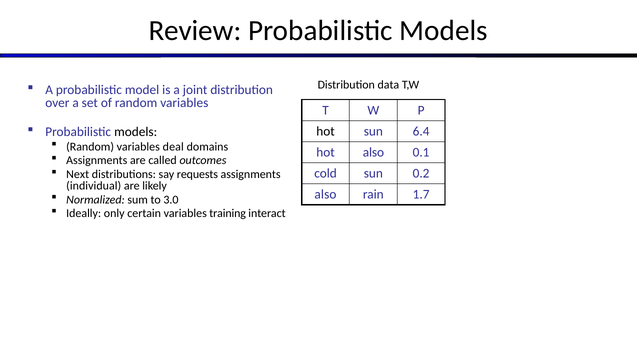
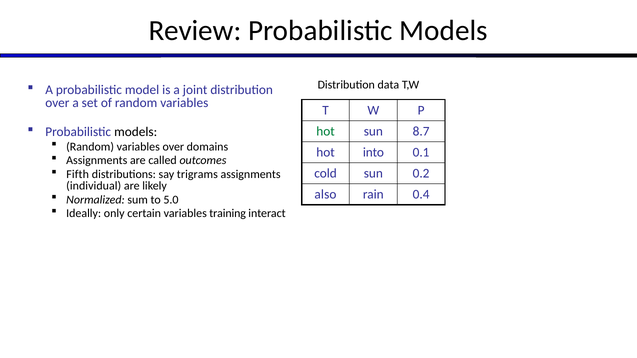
hot colour: black -> green (326, 131)
6.4: 6.4 -> 8.7 (421, 131)
variables deal: deal -> over (173, 147)
hot also: also -> into (373, 152)
Next: Next -> Fifth (78, 174)
requests: requests -> trigrams (197, 174)
1.7: 1.7 -> 0.4 (421, 195)
3.0: 3.0 -> 5.0 (171, 200)
